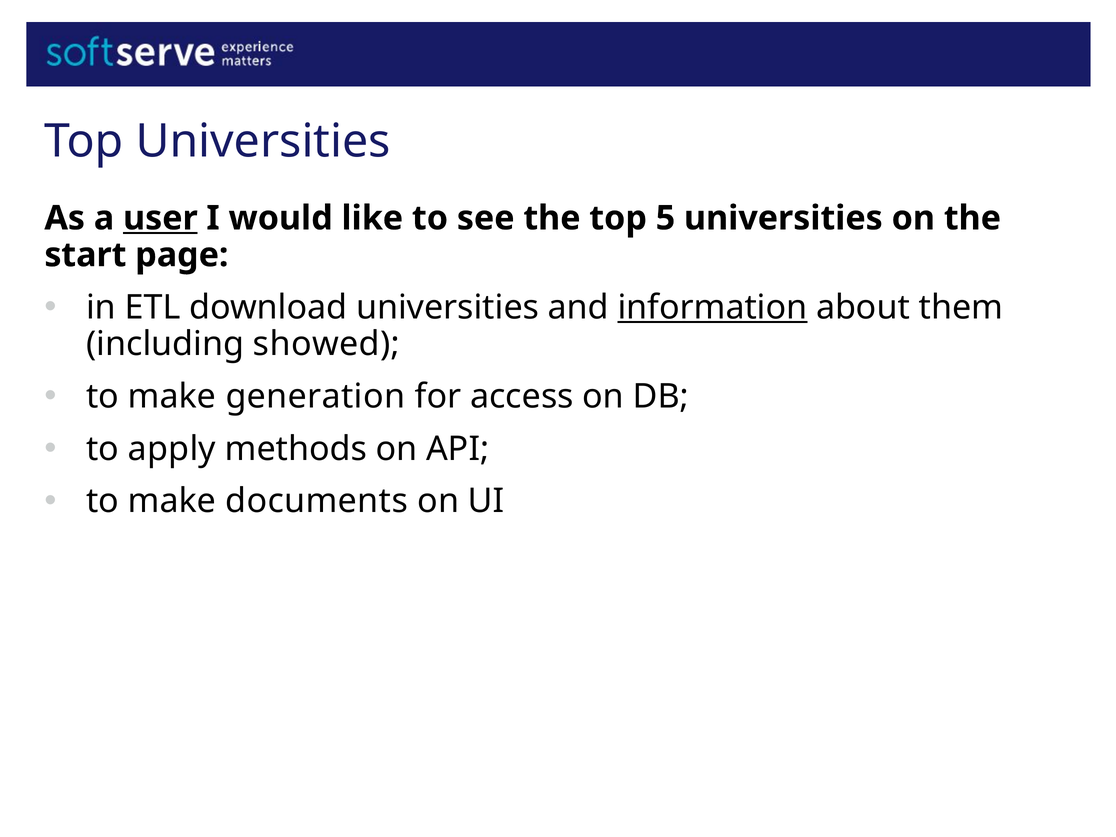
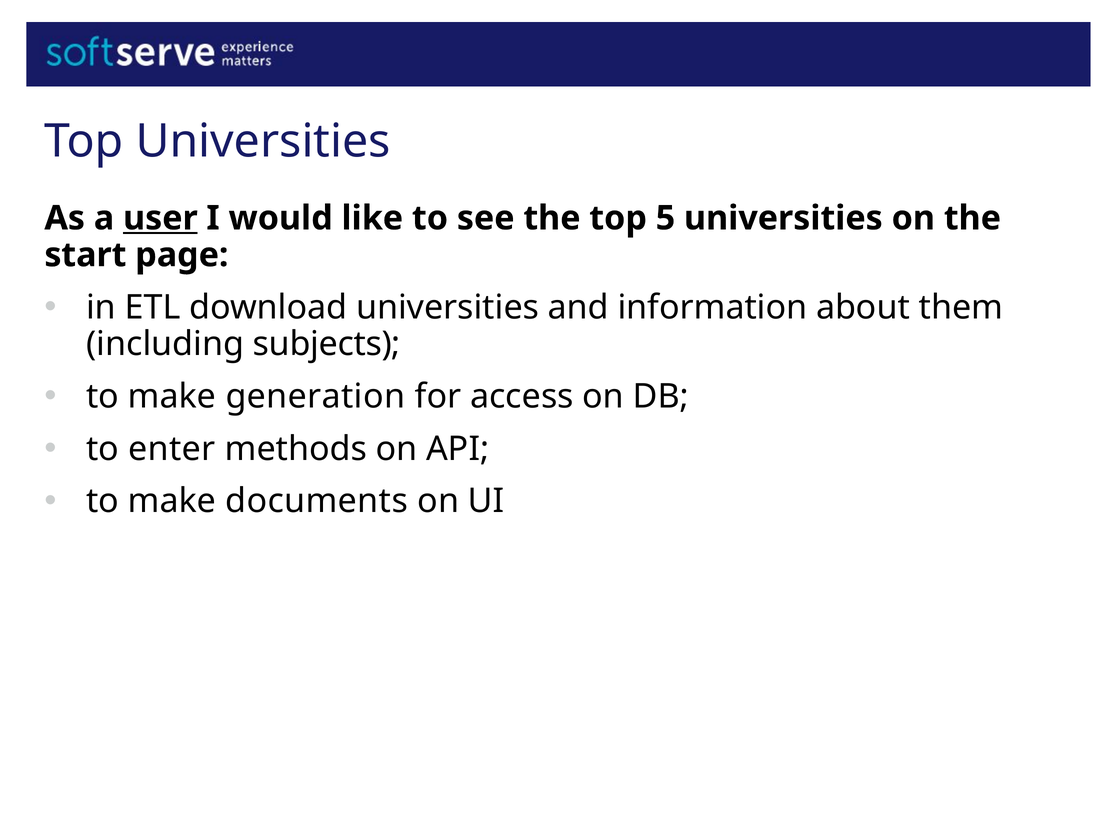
information underline: present -> none (712, 307)
showed: showed -> subjects (327, 344)
apply: apply -> enter (172, 449)
